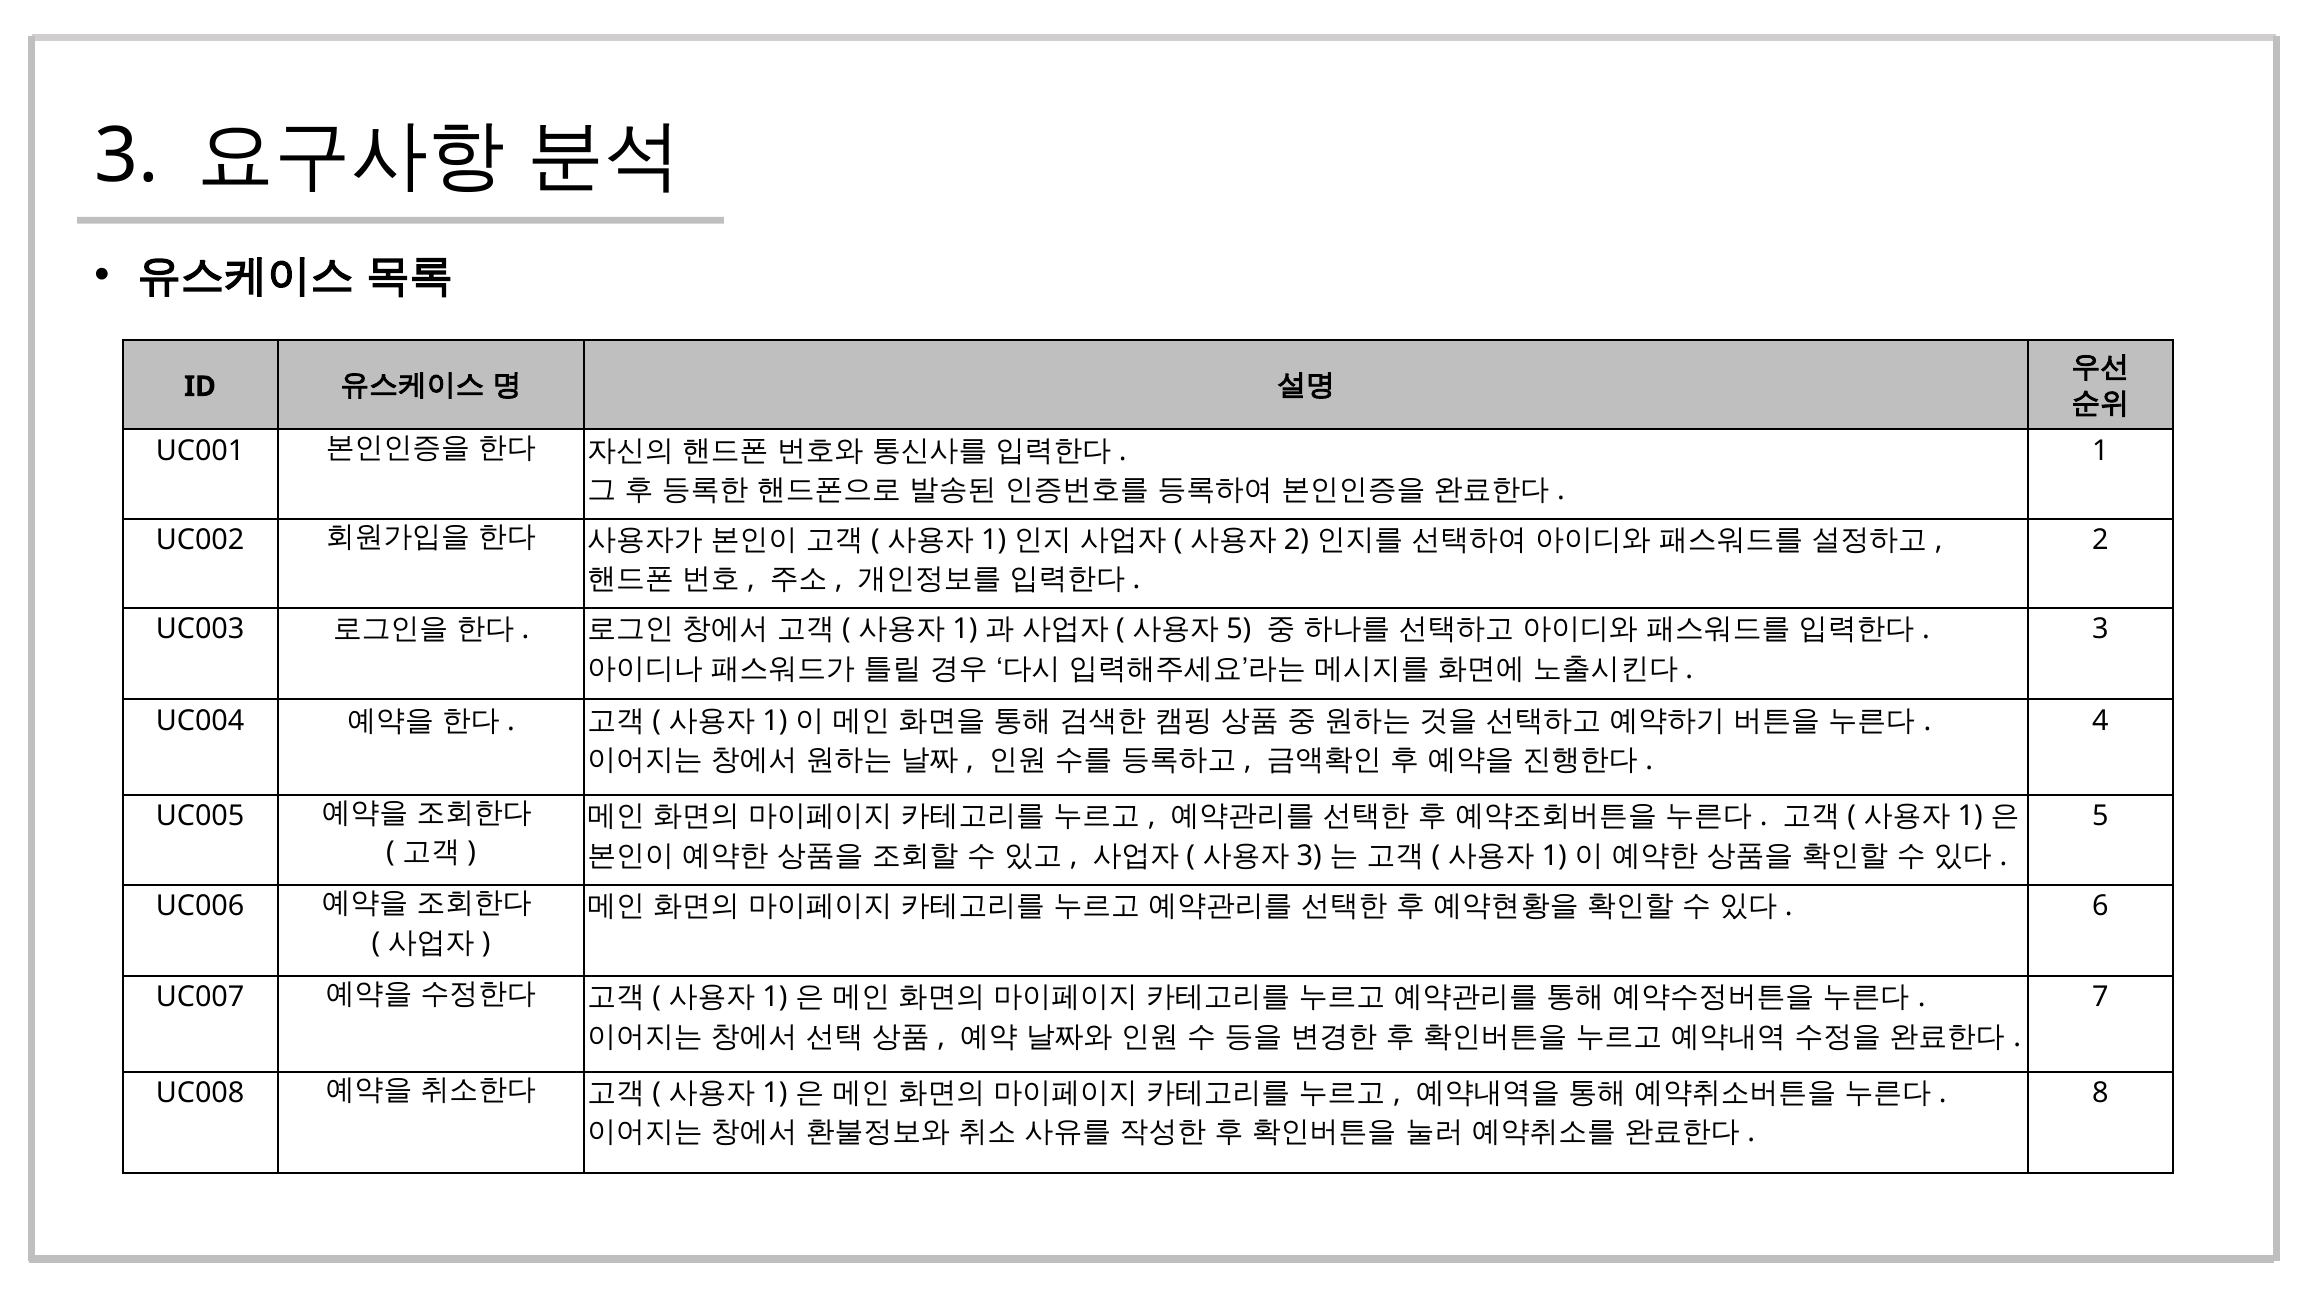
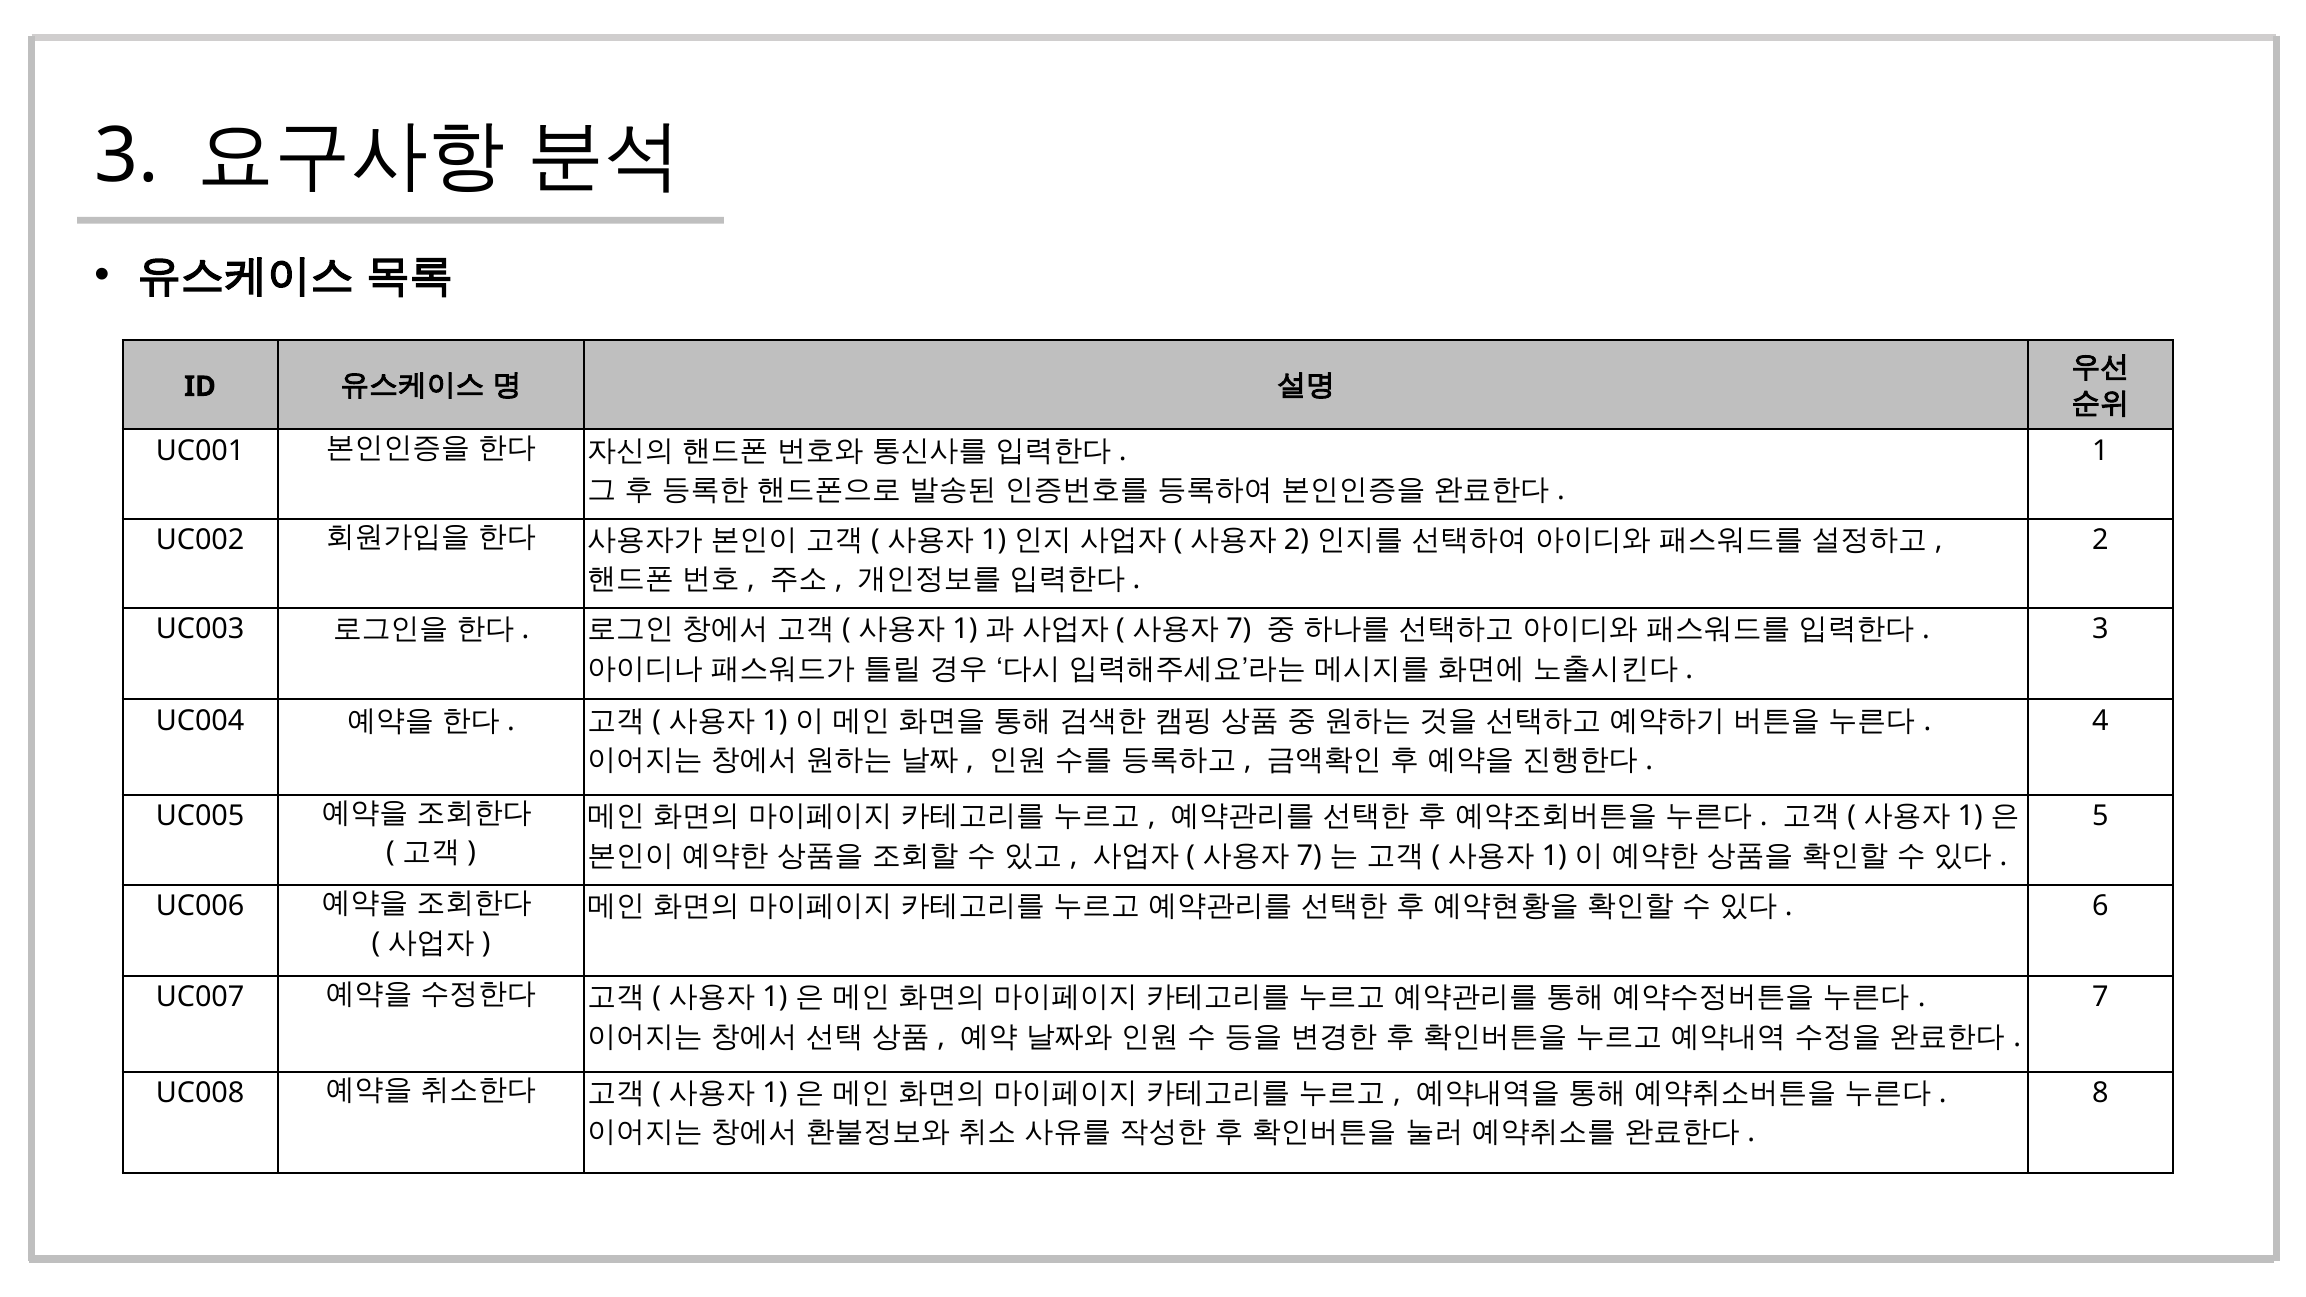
5: 5 -> 7 (1239, 629)
3: 3 -> 7 (1309, 856)
